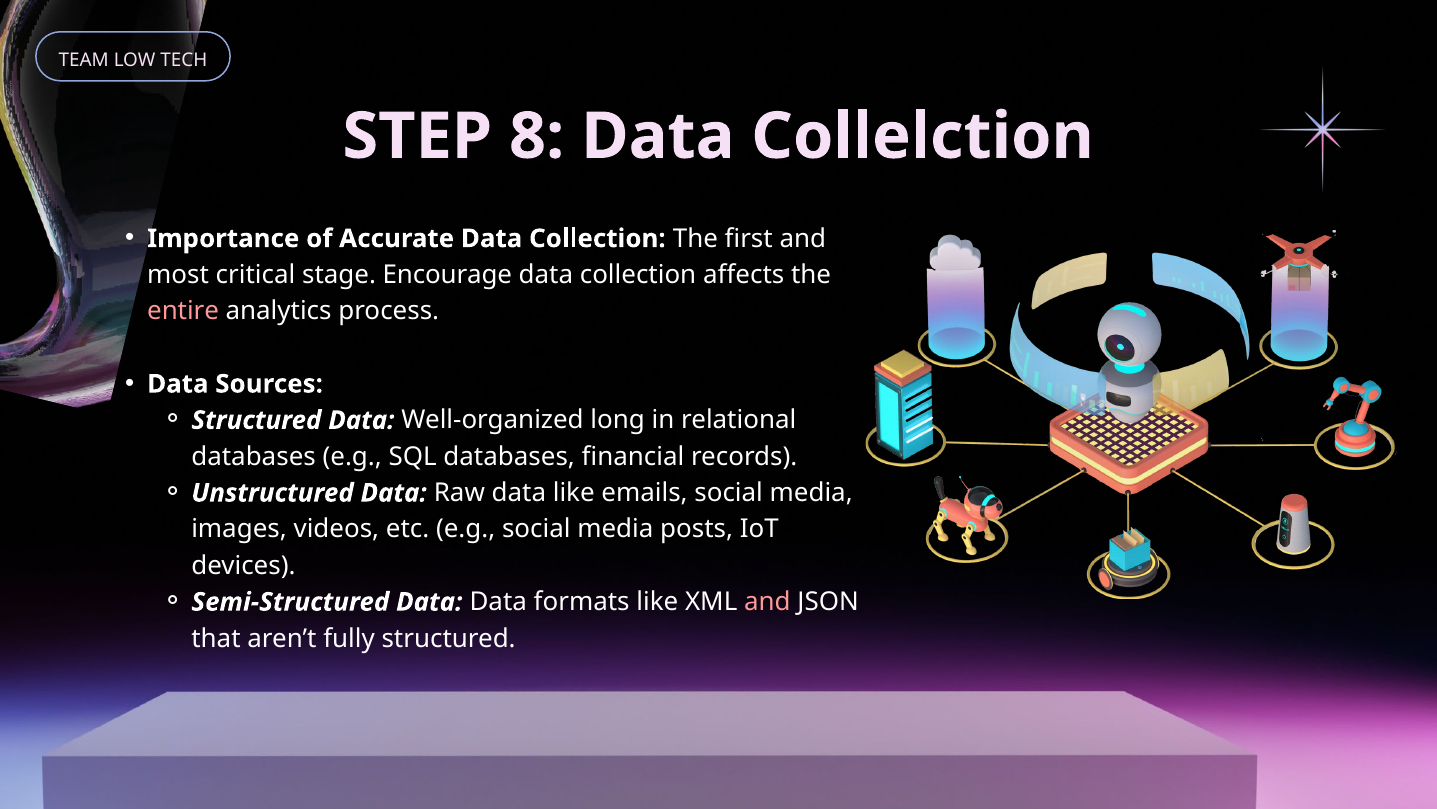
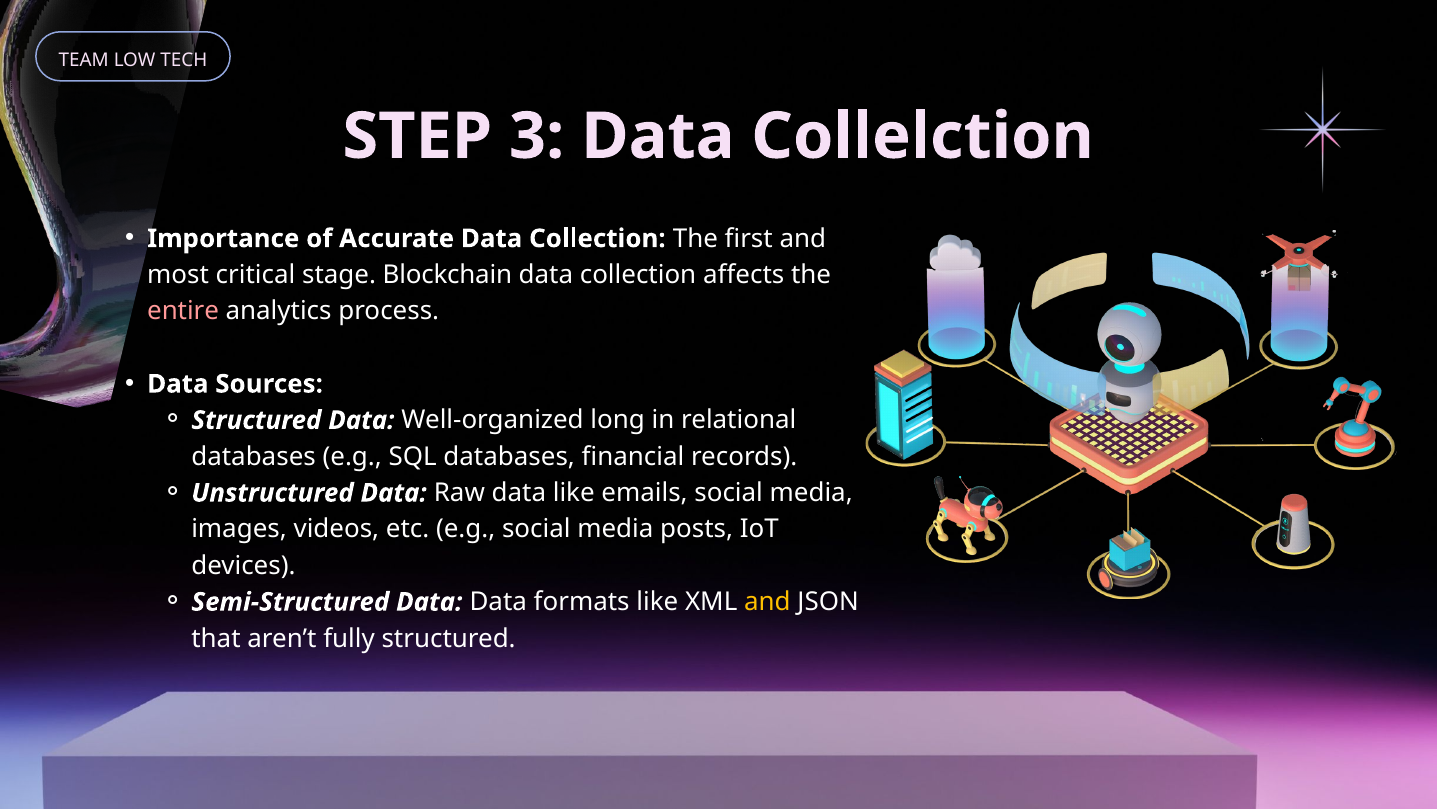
8: 8 -> 3 (537, 136)
Encourage: Encourage -> Blockchain (447, 275)
and colour: pink -> yellow (767, 602)
